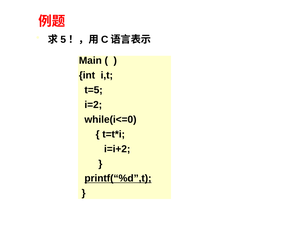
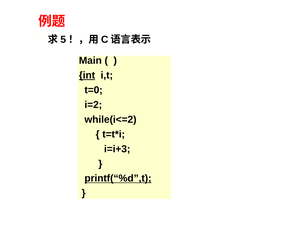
int underline: none -> present (87, 75)
t=5: t=5 -> t=0 (94, 90)
while(i<=0: while(i<=0 -> while(i<=2 (110, 119)
i=i+2: i=i+2 -> i=i+3 (117, 149)
